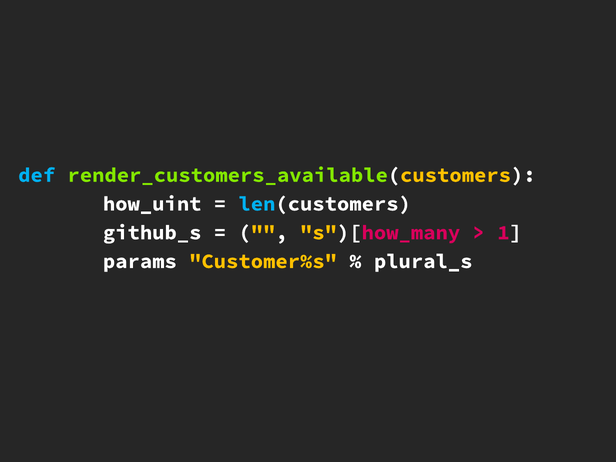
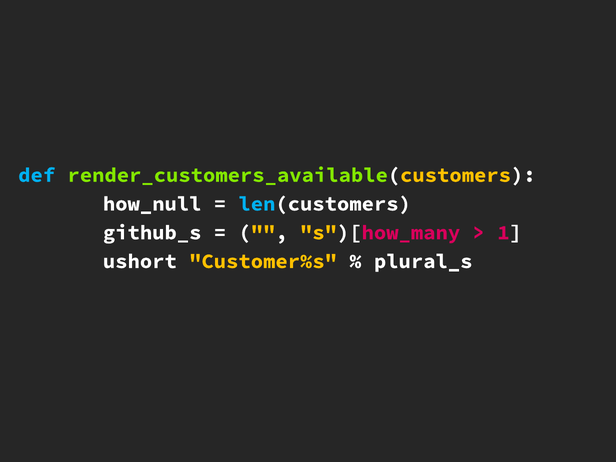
how_uint: how_uint -> how_null (152, 204)
params: params -> ushort (140, 261)
